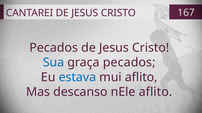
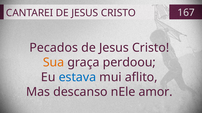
Sua colour: blue -> orange (54, 63)
graça pecados: pecados -> perdoou (129, 63)
nEle aflito: aflito -> amor (156, 92)
